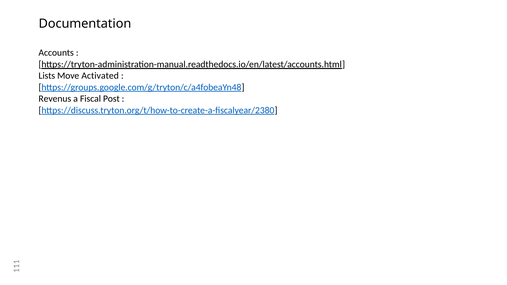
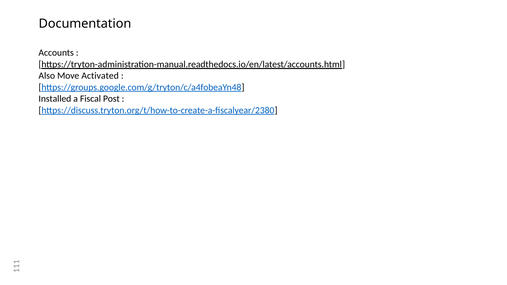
Lists: Lists -> Also (47, 76)
Revenus: Revenus -> Installed (55, 99)
